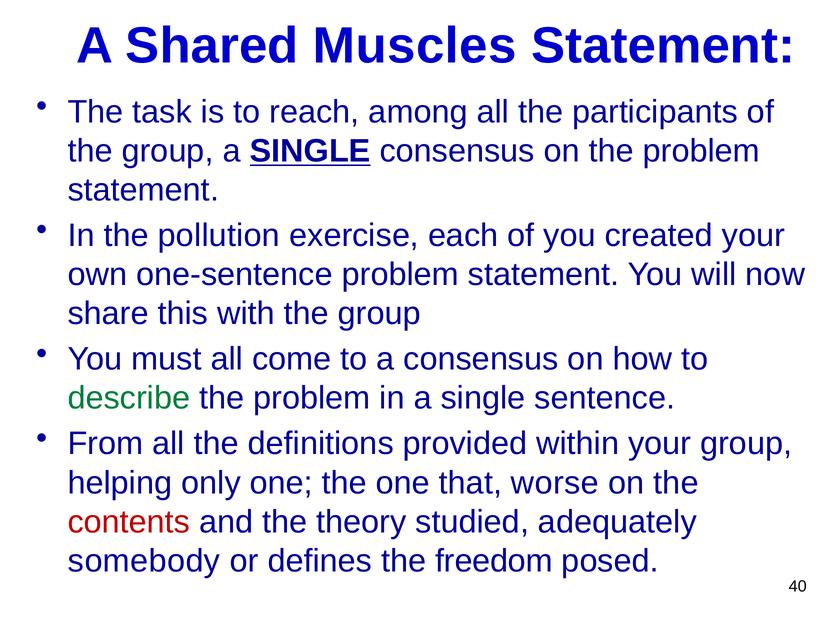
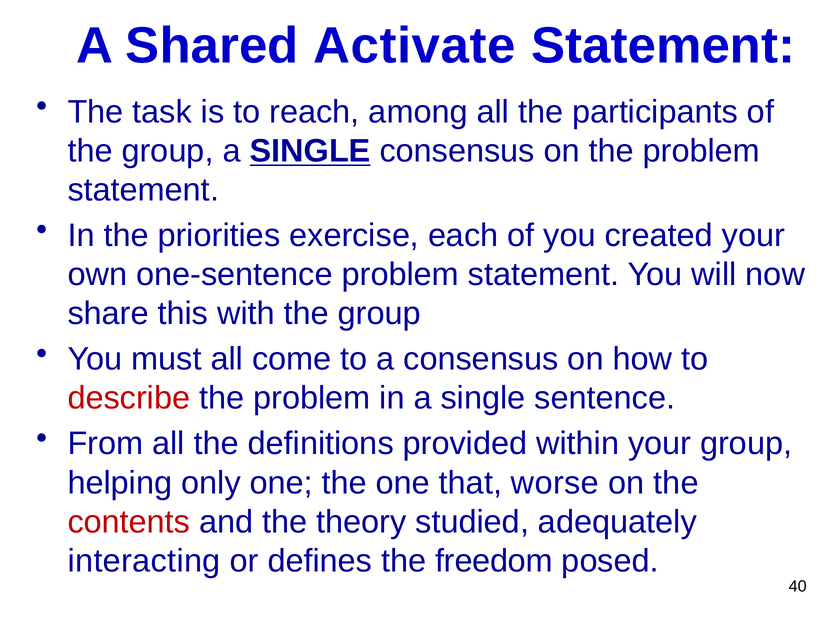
Muscles: Muscles -> Activate (415, 46)
pollution: pollution -> priorities (219, 236)
describe colour: green -> red (129, 398)
somebody: somebody -> interacting (144, 561)
